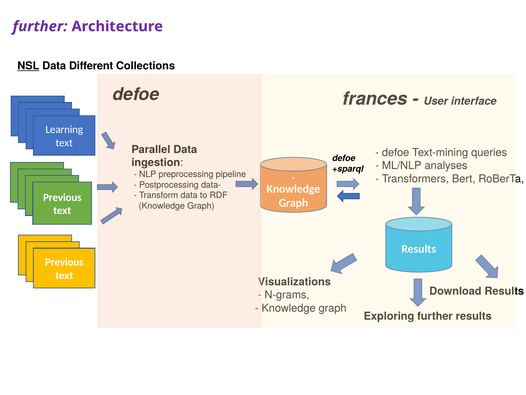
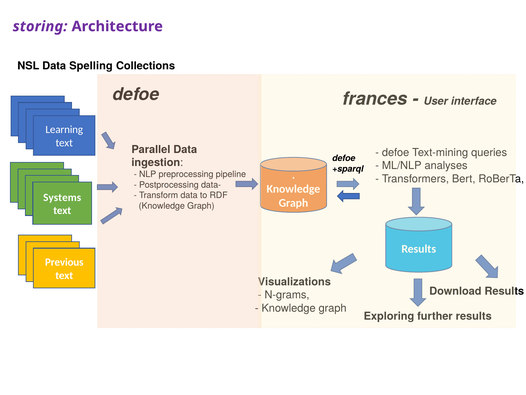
further: further -> storing (40, 26)
NSL underline: present -> none (28, 66)
Different: Different -> Spelling (91, 66)
Previous: Previous -> Systems (62, 197)
